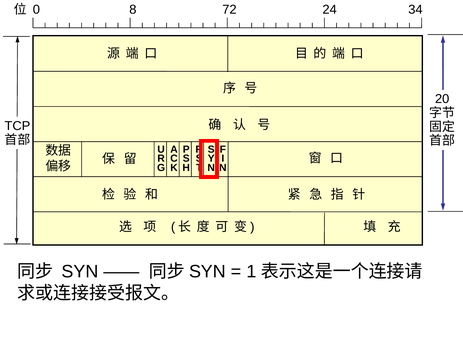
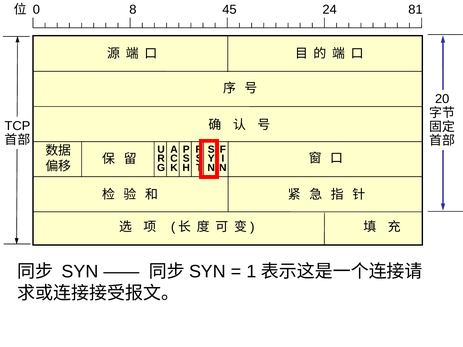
72: 72 -> 45 (229, 9)
34: 34 -> 81 (415, 9)
